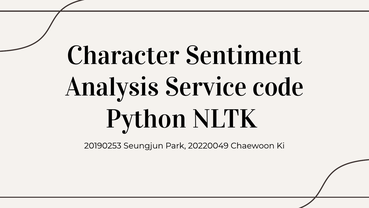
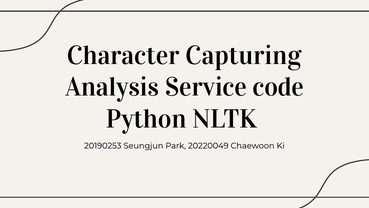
Sentiment: Sentiment -> Capturing (243, 55)
